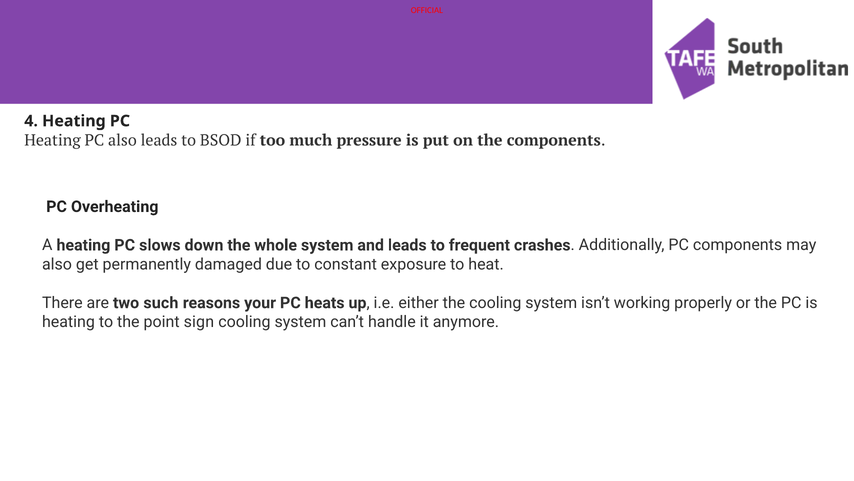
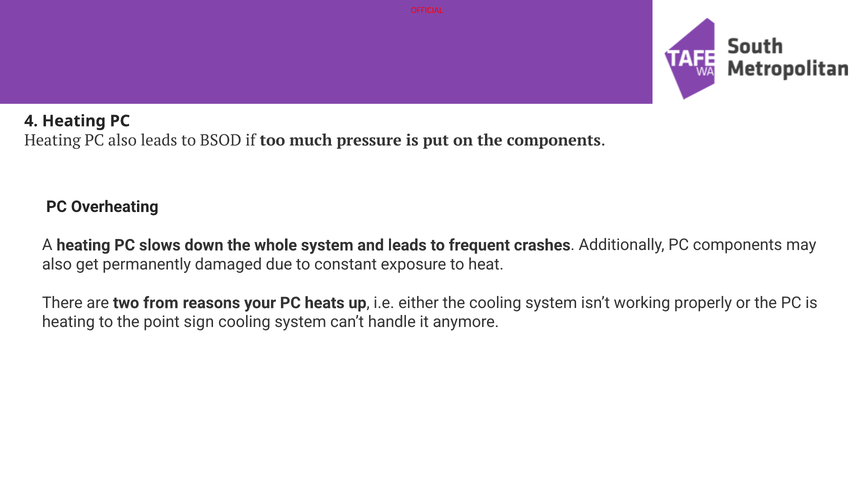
such: such -> from (161, 303)
